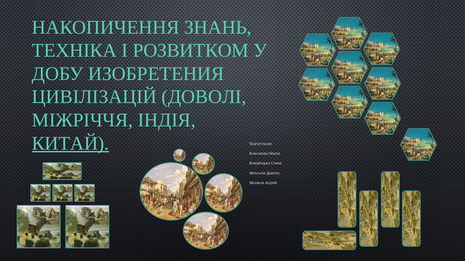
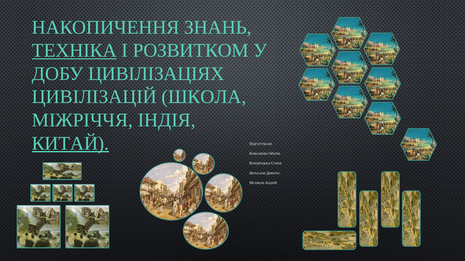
ТЕХНІКА underline: none -> present (74, 51)
ИЗОБРЕТЕНИЯ: ИЗОБРЕТЕНИЯ -> ЦИВІЛІЗАЦІЯХ (156, 74)
ДОВОЛІ: ДОВОЛІ -> ШКОЛА (204, 97)
